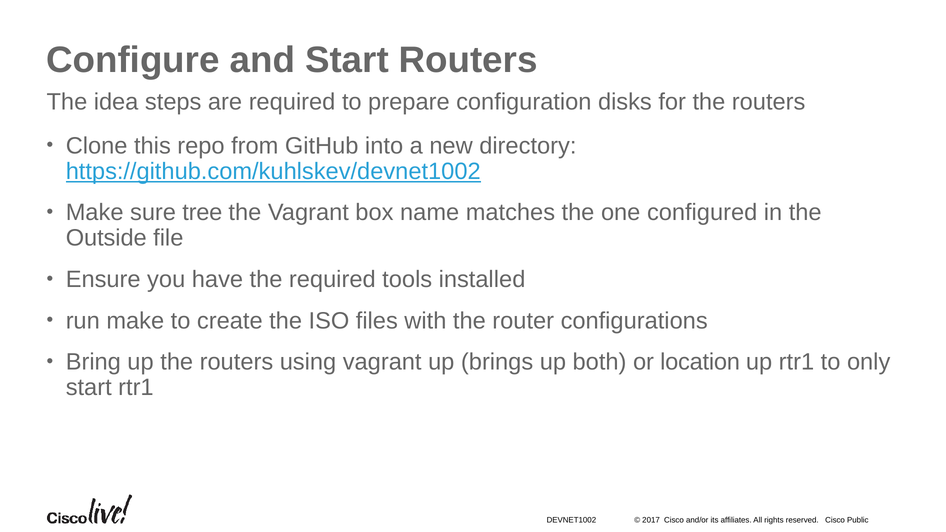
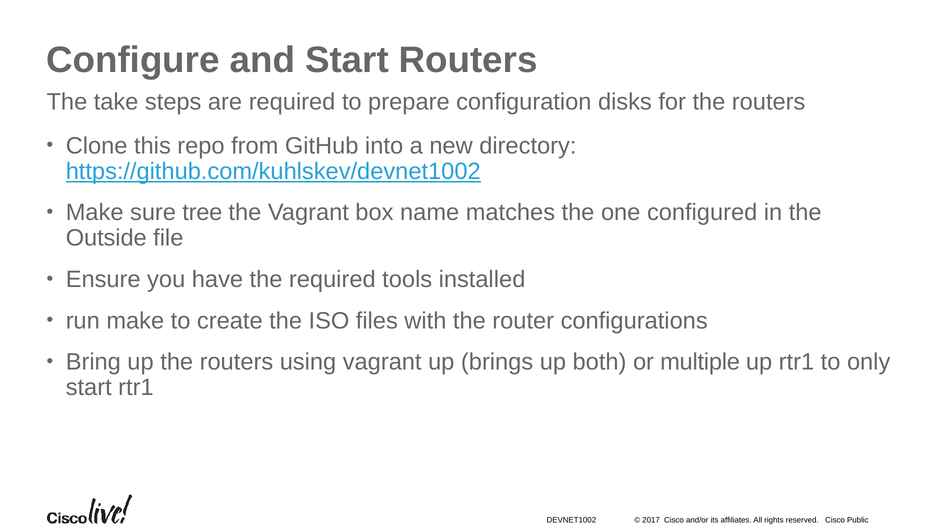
idea: idea -> take (116, 102)
location: location -> multiple (700, 362)
